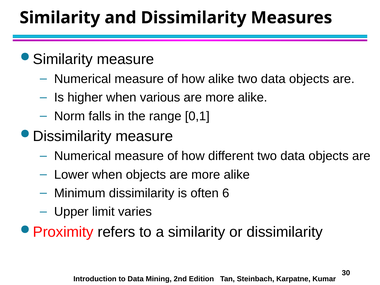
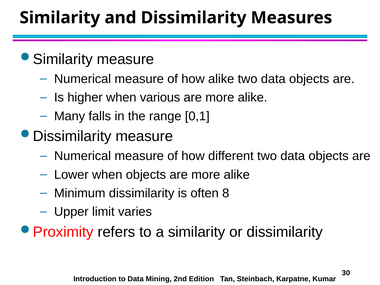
Norm: Norm -> Many (70, 116)
6: 6 -> 8 (226, 193)
